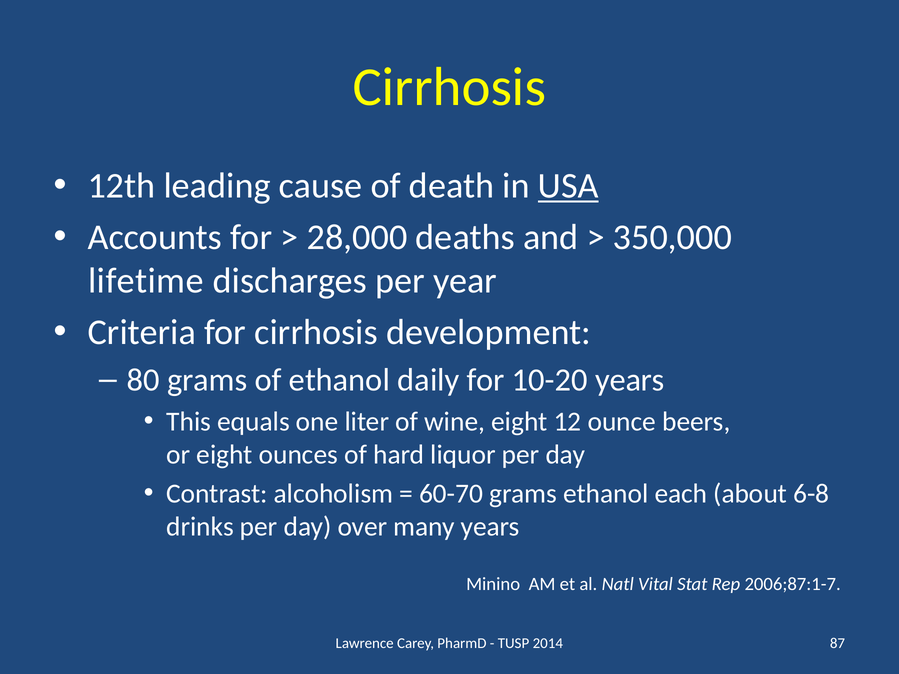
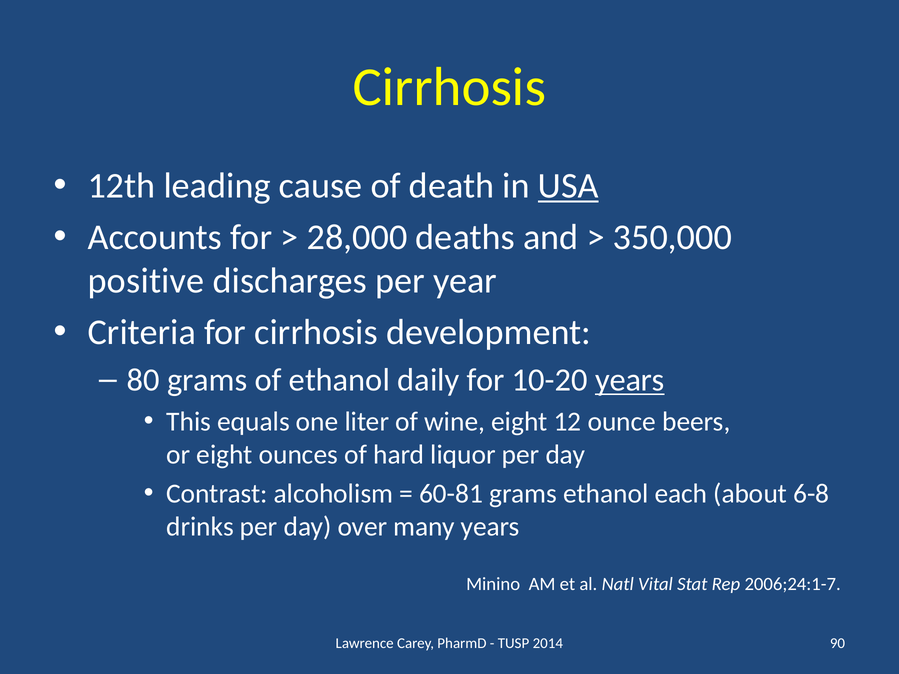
lifetime: lifetime -> positive (146, 281)
years underline: none -> present (630, 380)
60-70: 60-70 -> 60-81 (451, 494)
2006;87:1-7: 2006;87:1-7 -> 2006;24:1-7 (793, 584)
87: 87 -> 90 (837, 644)
